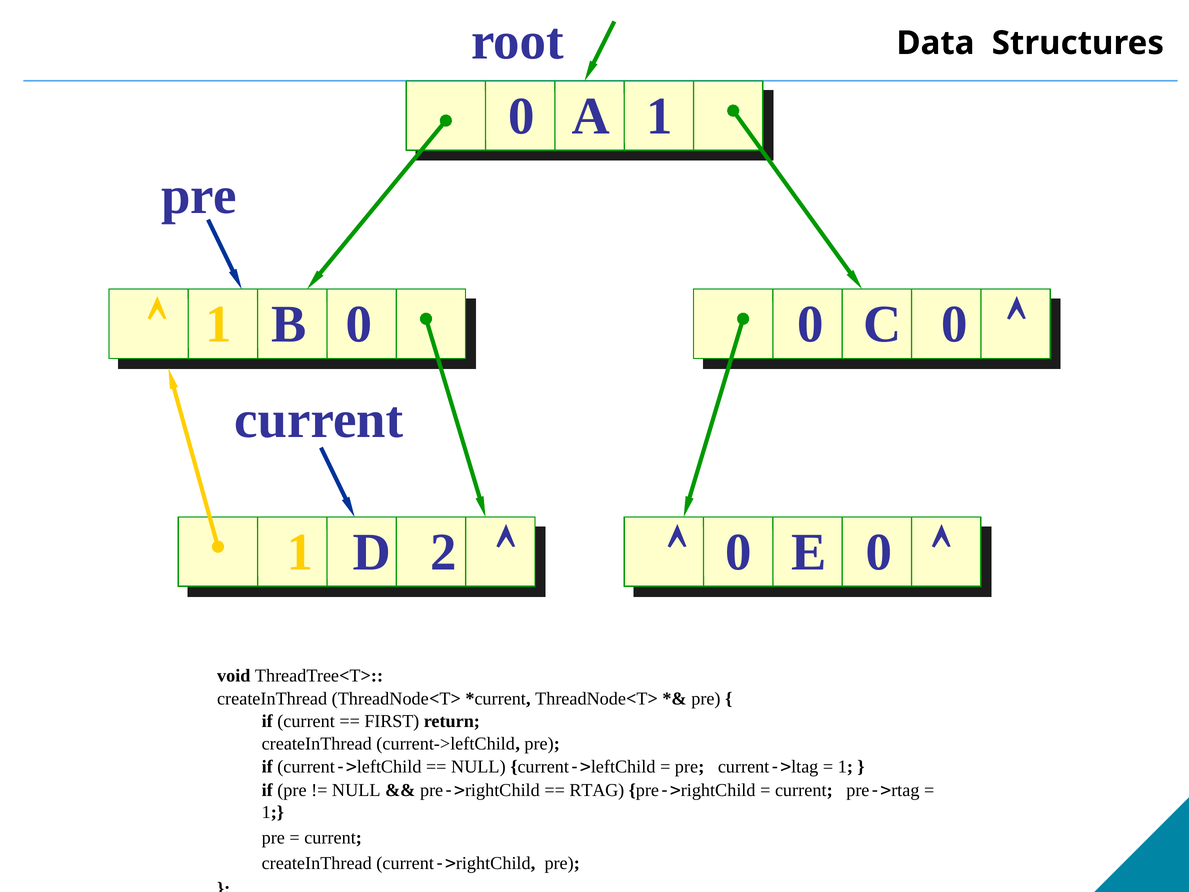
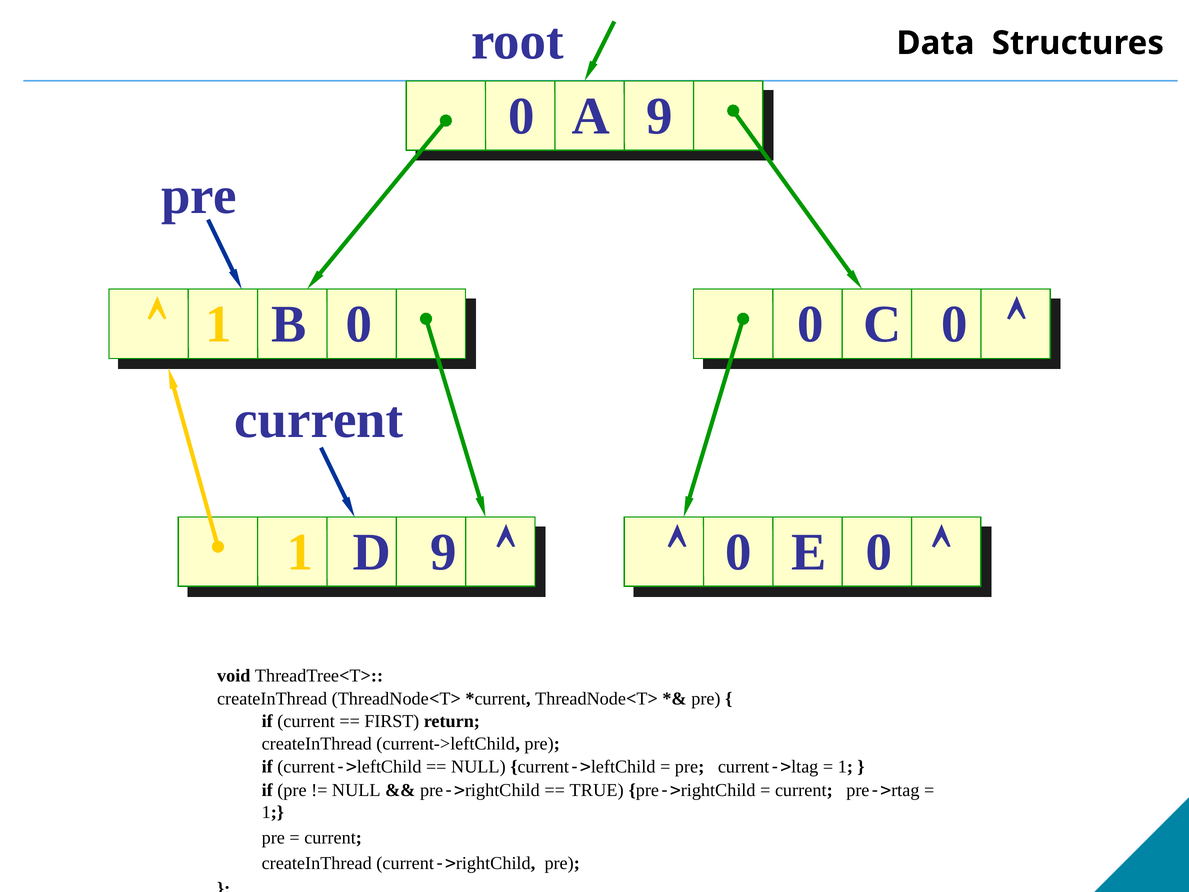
A 1: 1 -> 9 (660, 116)
D 2: 2 -> 9 (444, 552)
RTAG: RTAG -> TRUE (597, 790)
